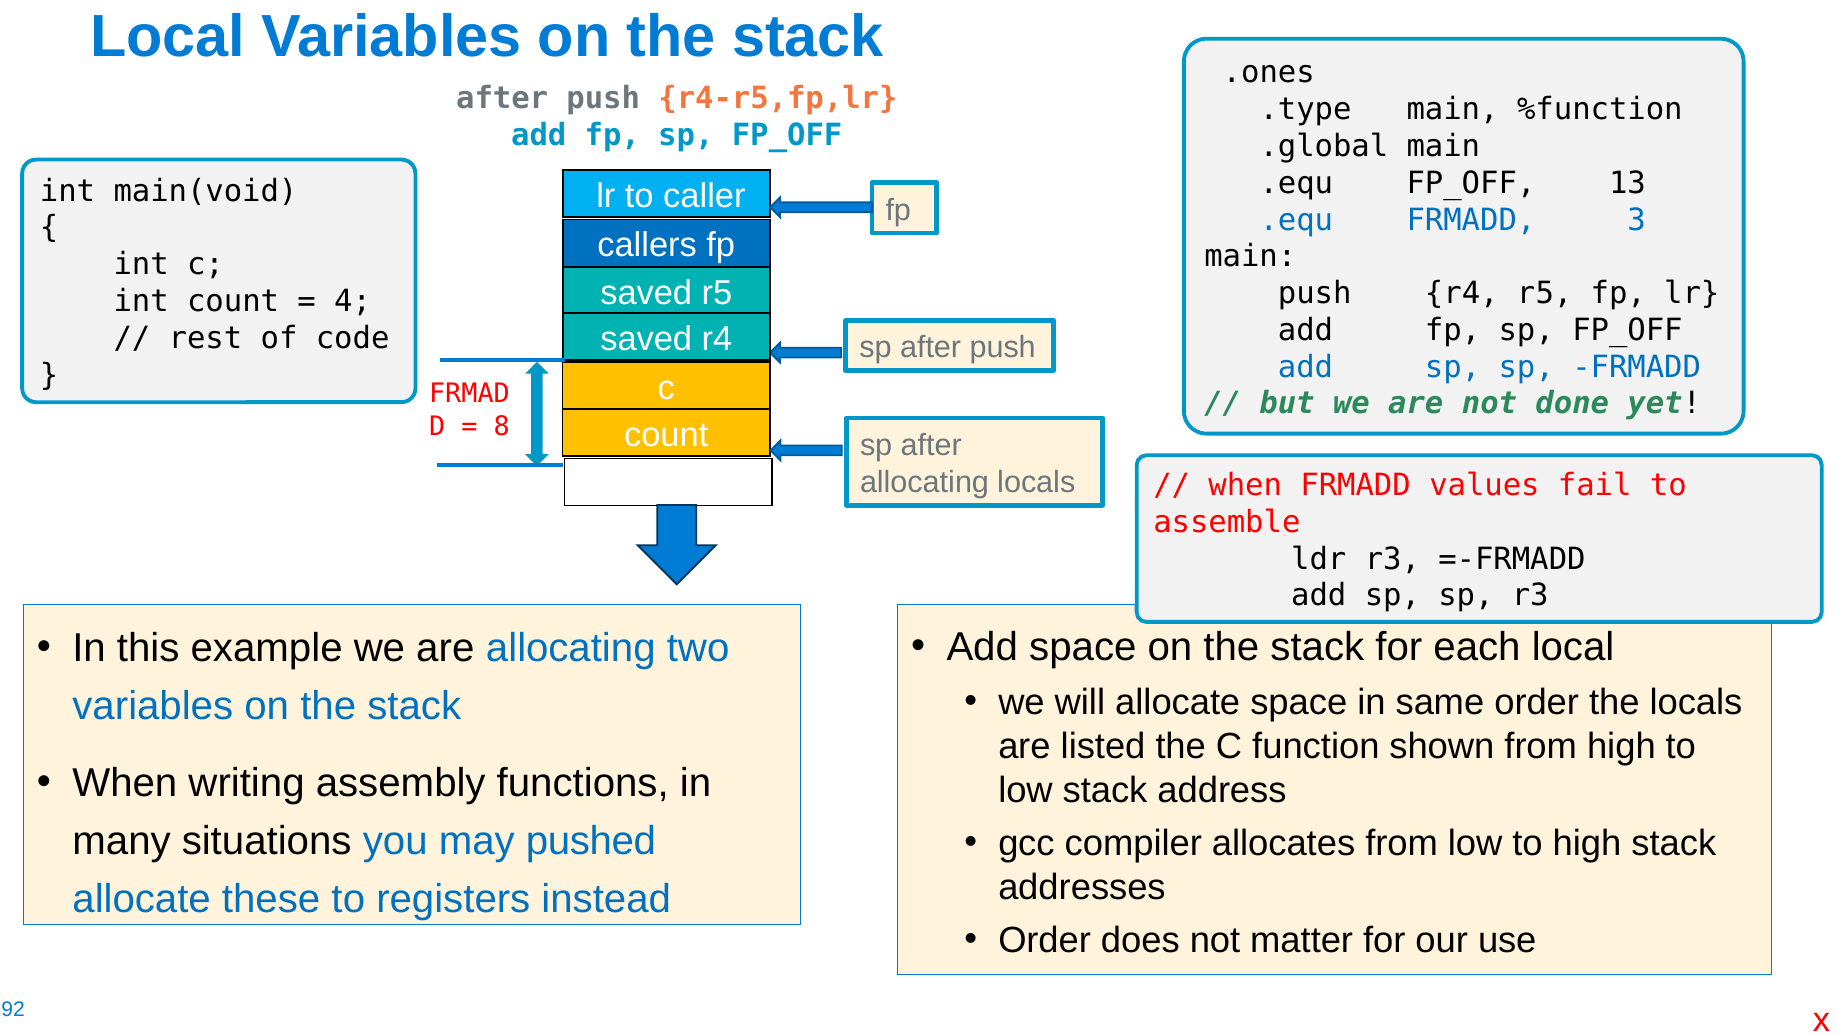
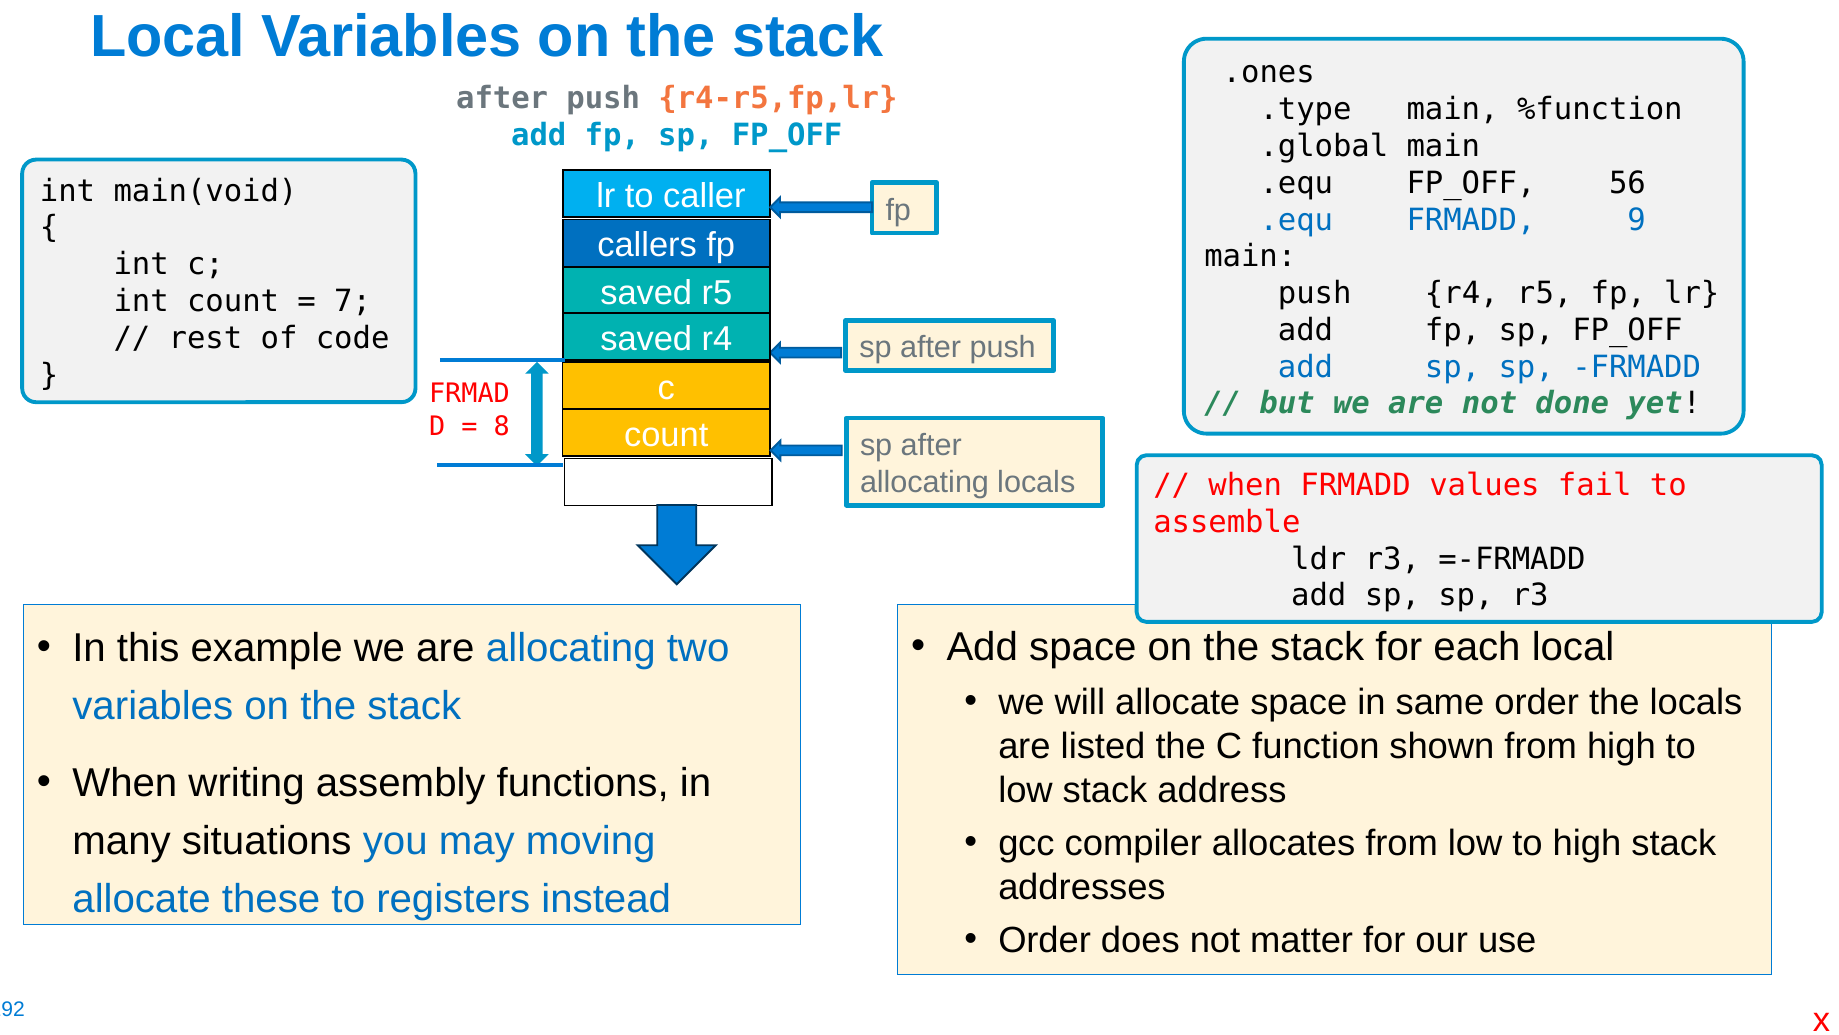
13: 13 -> 56 (1627, 183)
3: 3 -> 9 (1637, 220)
4: 4 -> 7 (353, 301)
pushed: pushed -> moving (591, 840)
